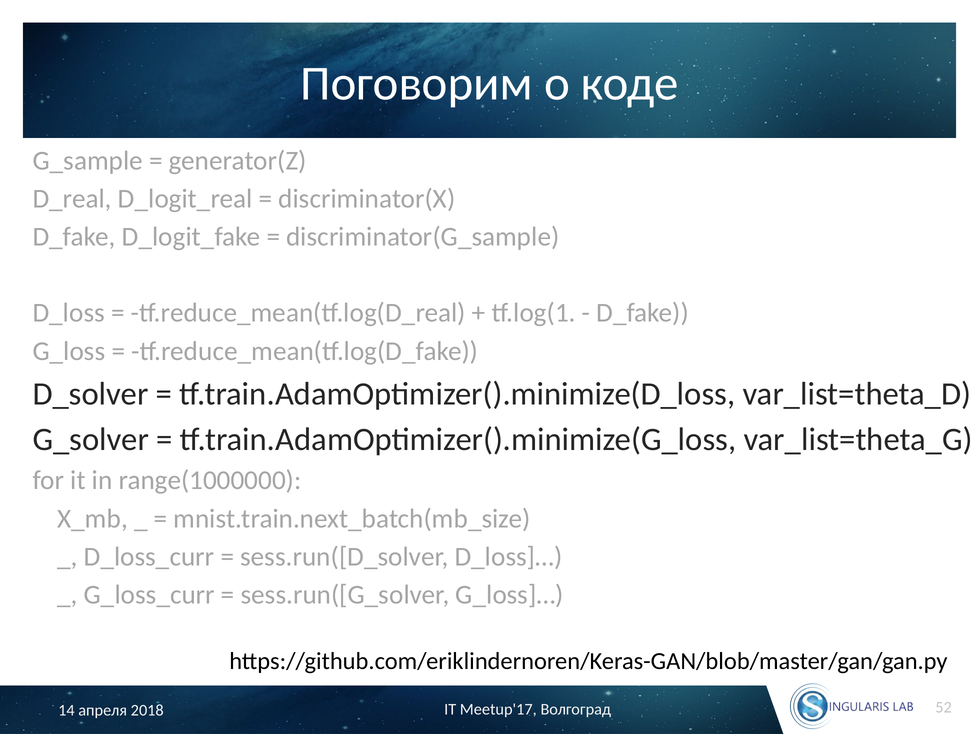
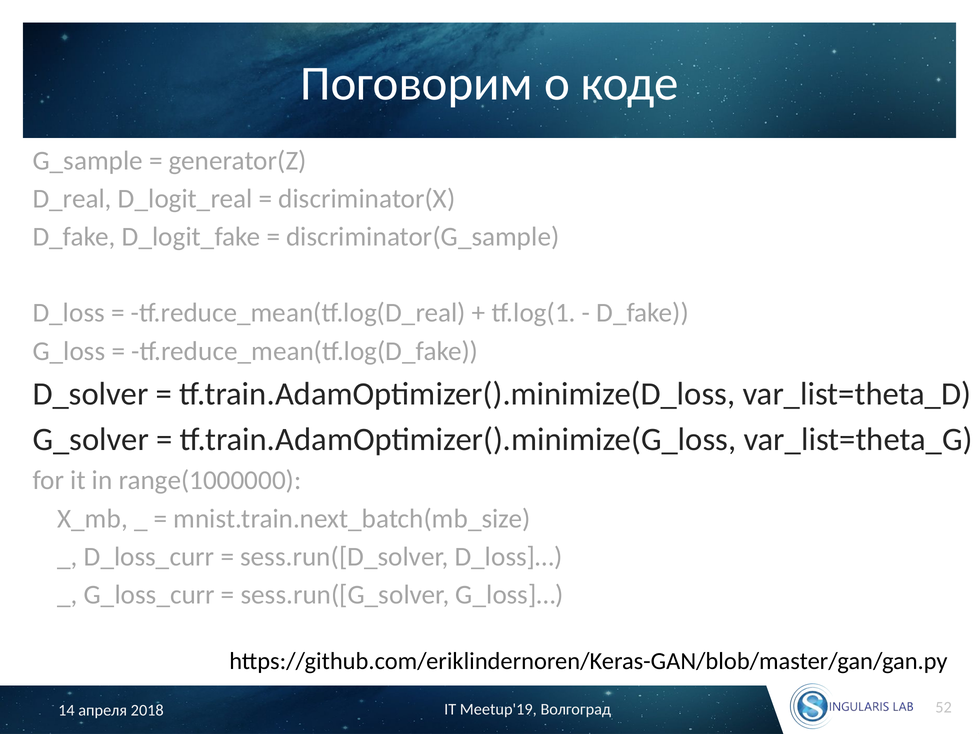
Meetup'17: Meetup'17 -> Meetup'19 (498, 710)
